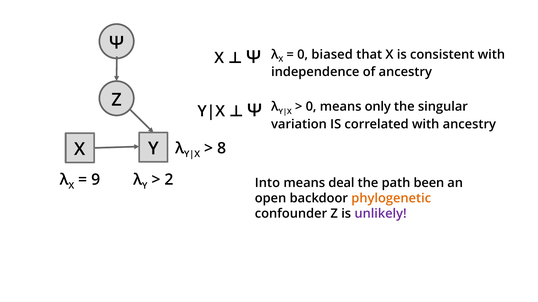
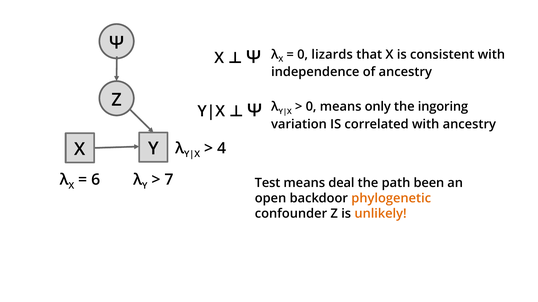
biased: biased -> lizards (332, 55)
singular: singular -> ingoring (443, 107)
8: 8 -> 4 (222, 149)
9: 9 -> 6 (96, 180)
2: 2 -> 7 (169, 180)
Into: Into -> Test (268, 183)
unlikely colour: purple -> orange (381, 214)
